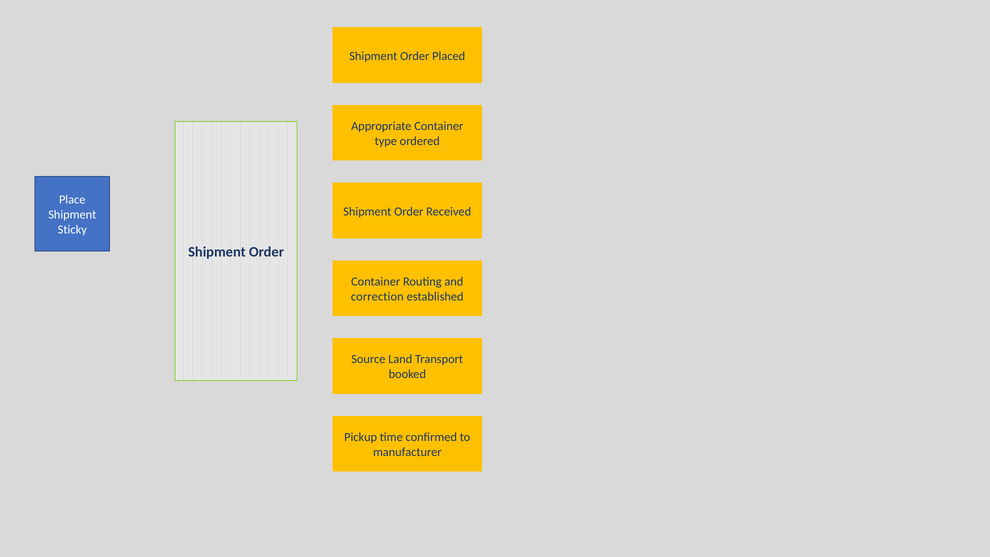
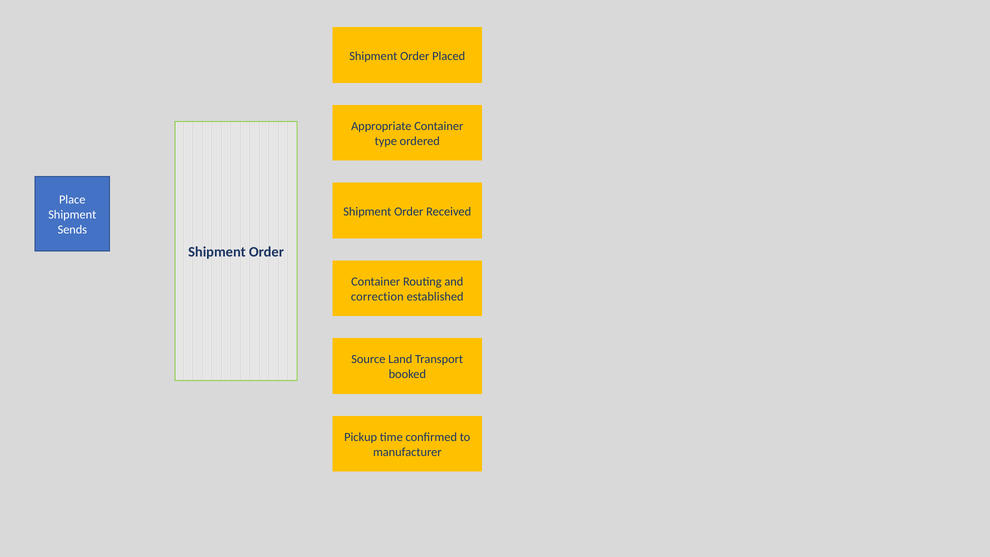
Sticky: Sticky -> Sends (72, 229)
